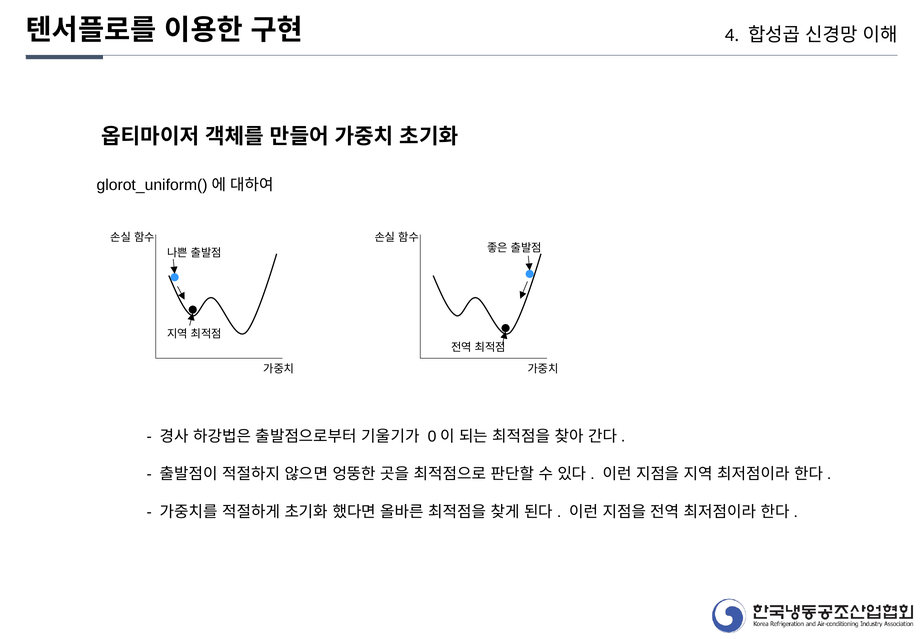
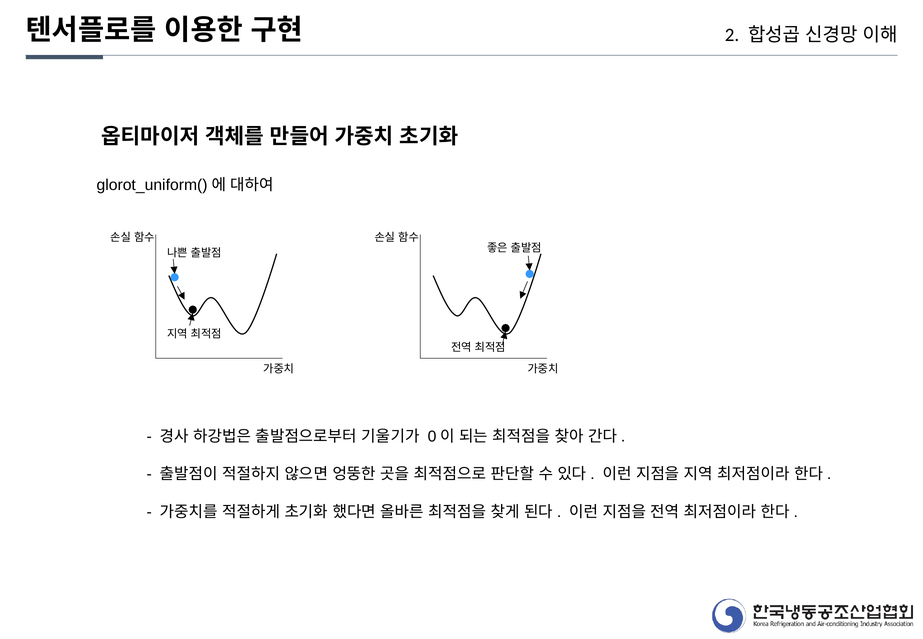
4: 4 -> 2 (732, 35)
